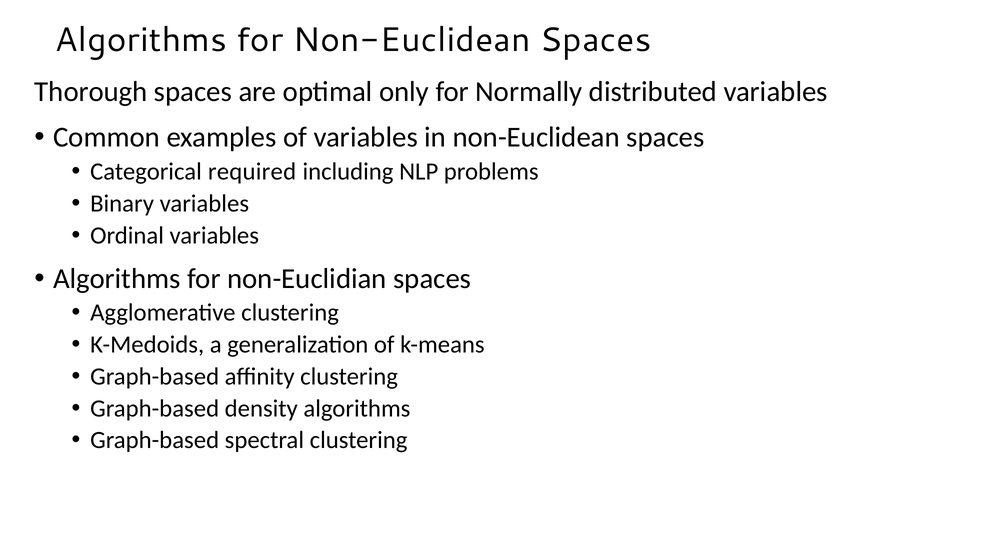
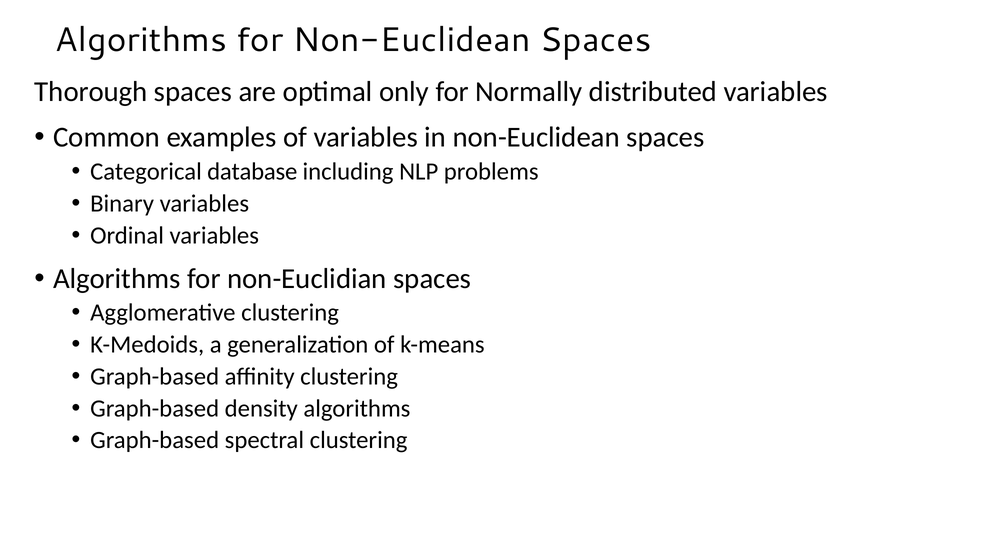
required: required -> database (252, 172)
